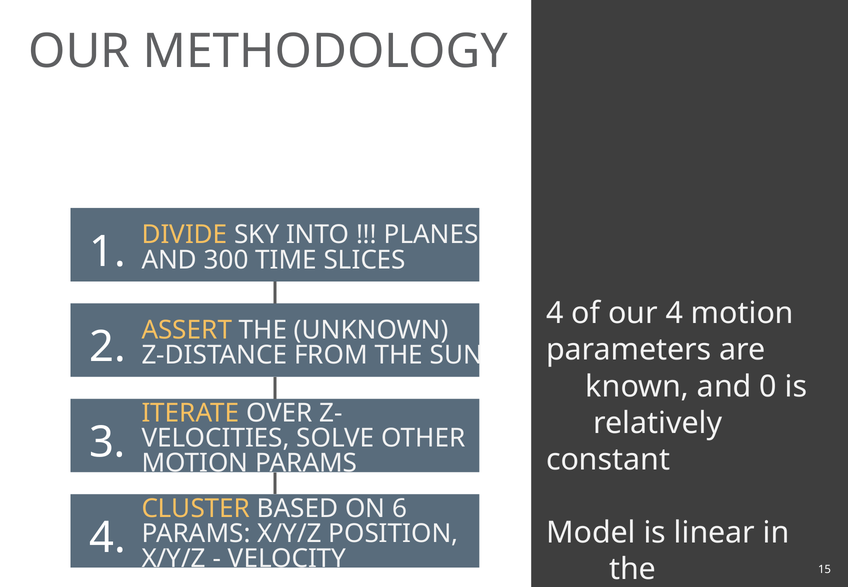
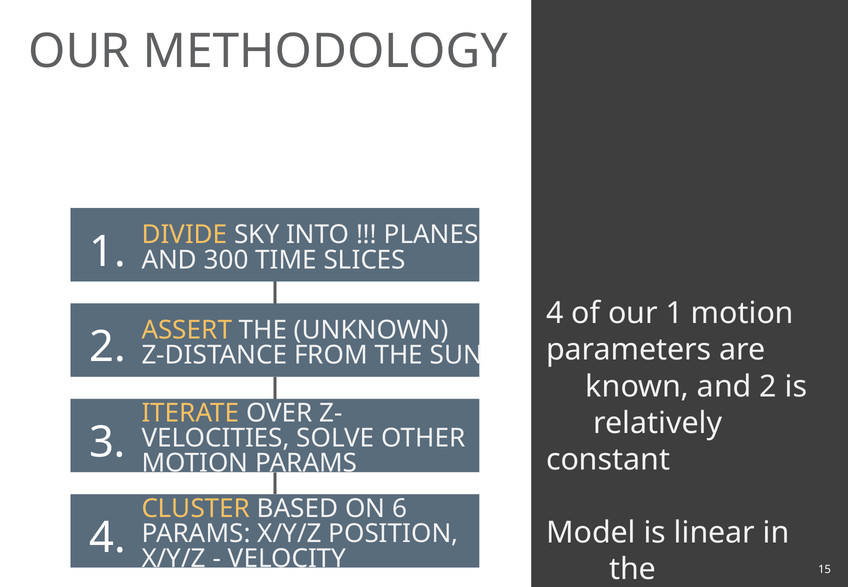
our 4: 4 -> 1 (674, 313)
and 0: 0 -> 2 (768, 387)
